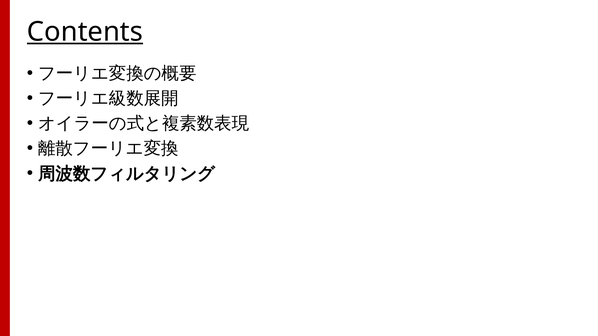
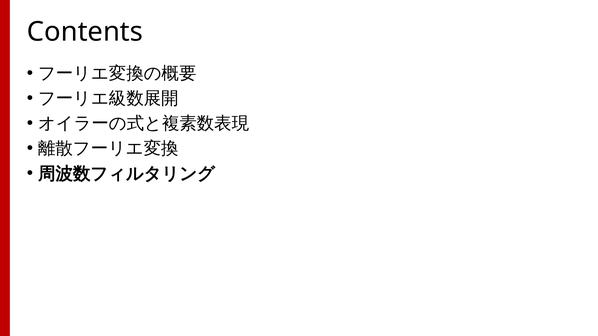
Contents underline: present -> none (85, 32)
